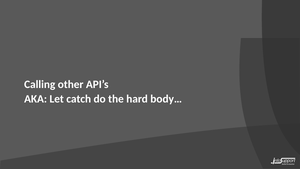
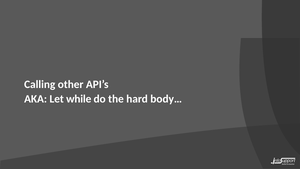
catch: catch -> while (79, 99)
